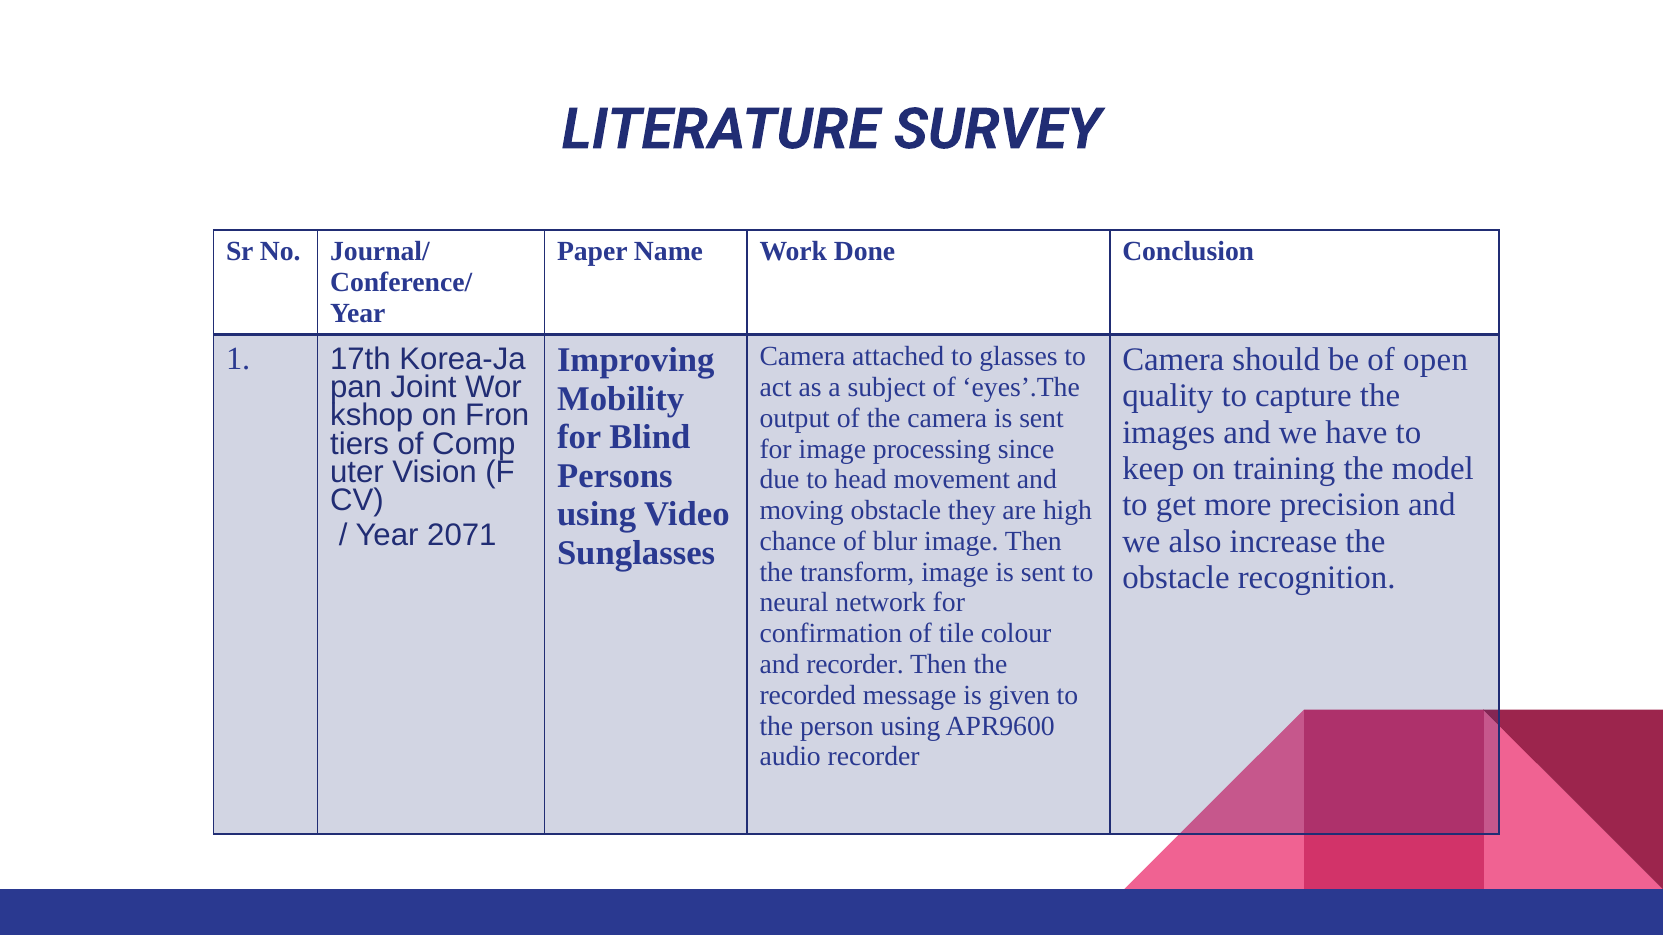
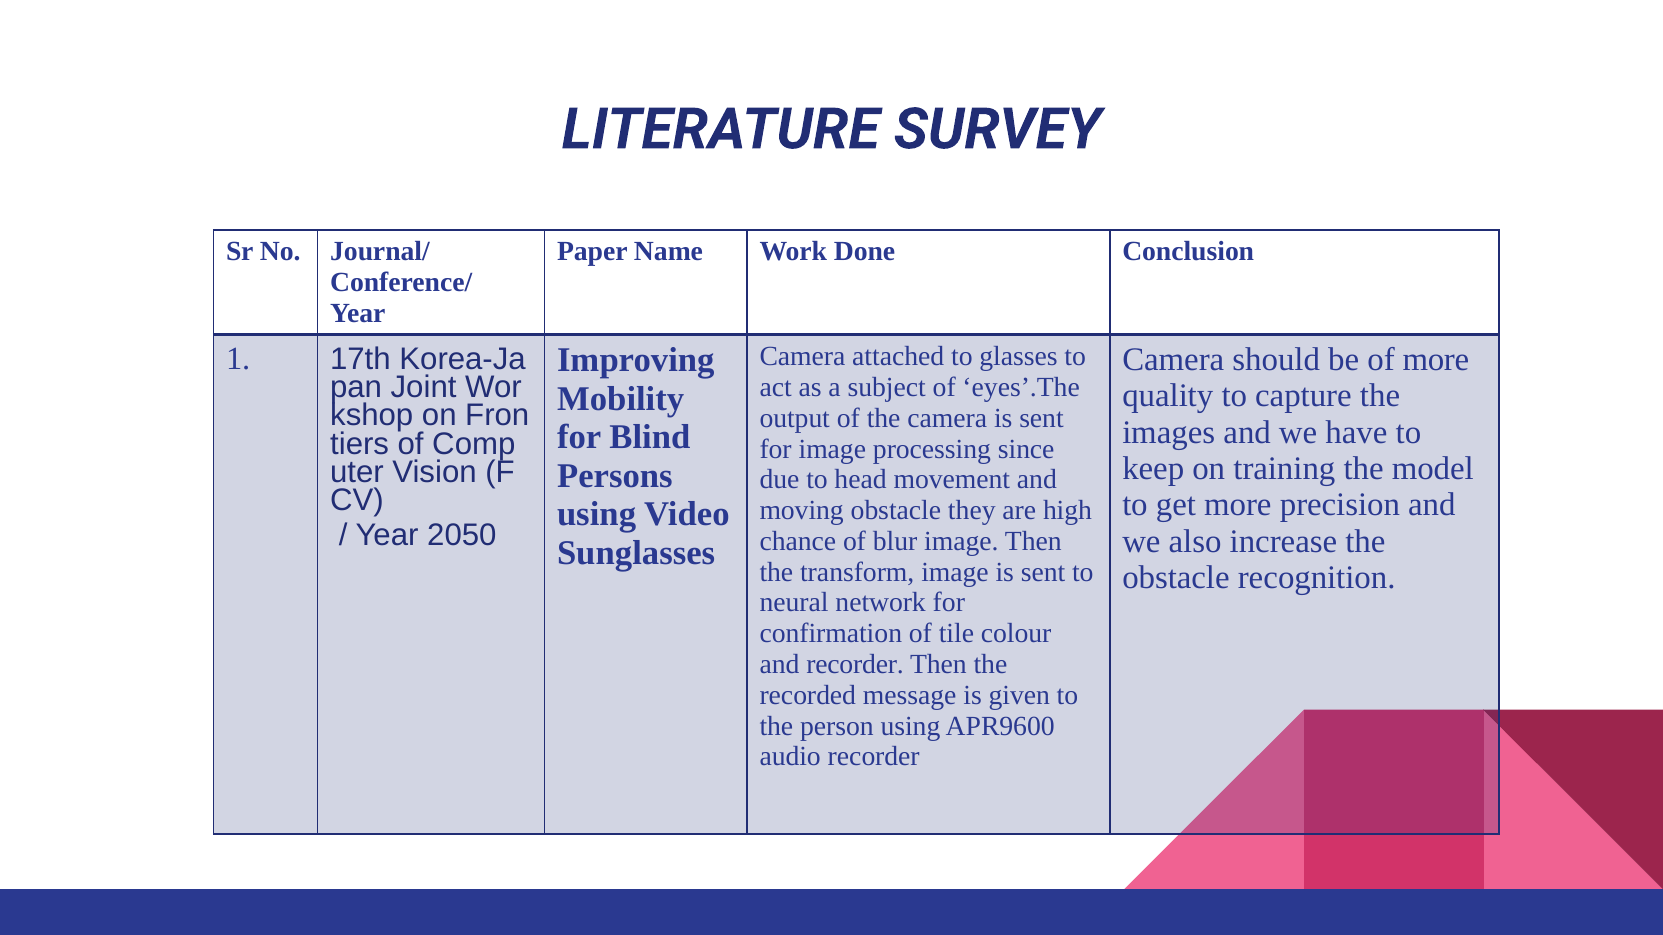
of open: open -> more (1436, 360)
2071: 2071 -> 2050 (462, 535)
